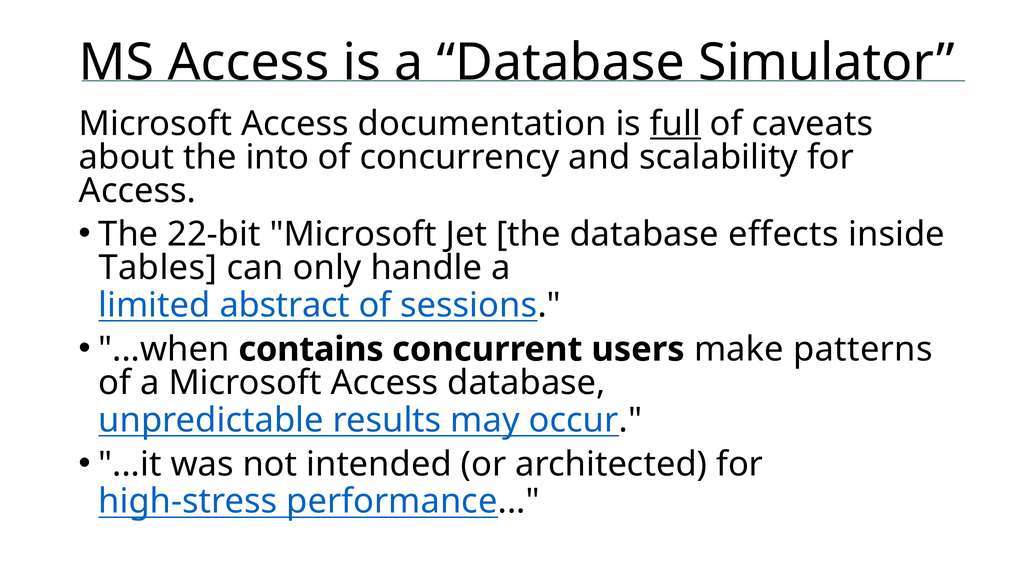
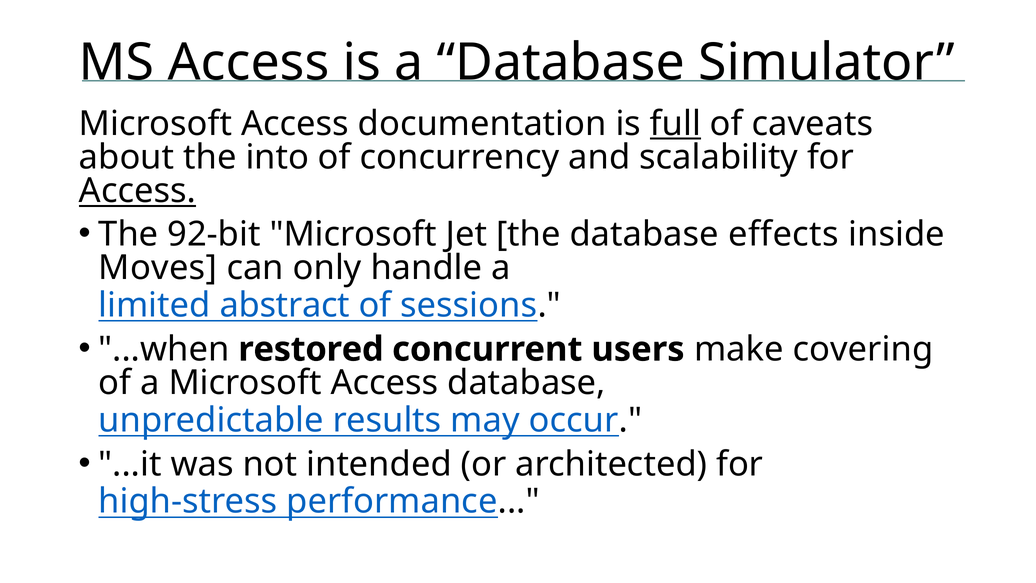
Access underline: none -> present (138, 191)
22-bit: 22-bit -> 92-bit (214, 234)
Tables: Tables -> Moves (158, 268)
contains: contains -> restored (311, 349)
patterns: patterns -> covering (863, 349)
